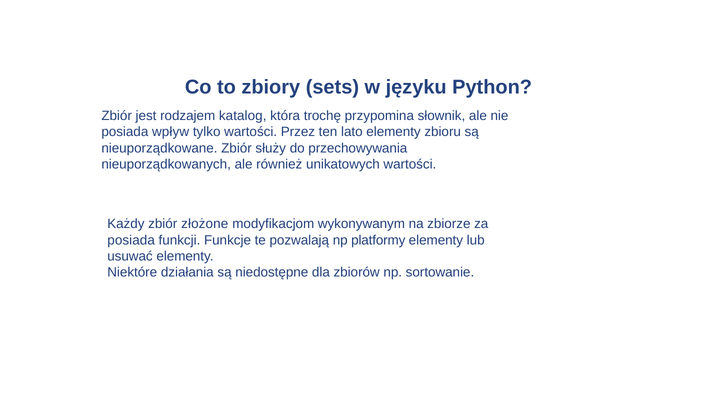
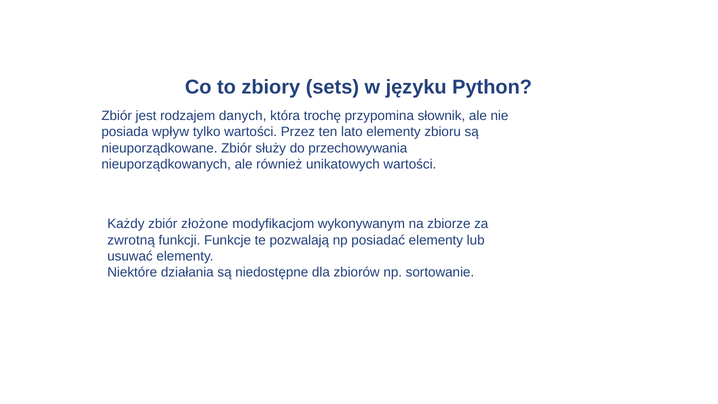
katalog: katalog -> danych (243, 116)
posiada: posiada -> zwrotną (131, 240)
platformy: platformy -> posiadać (378, 240)
